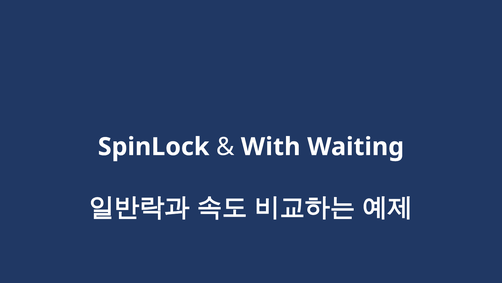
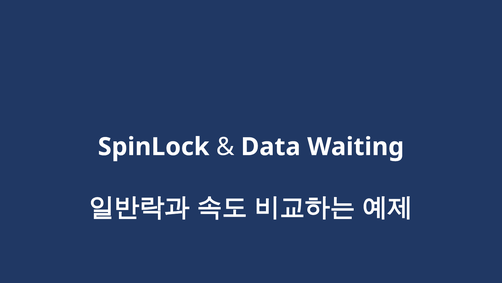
With: With -> Data (271, 147)
